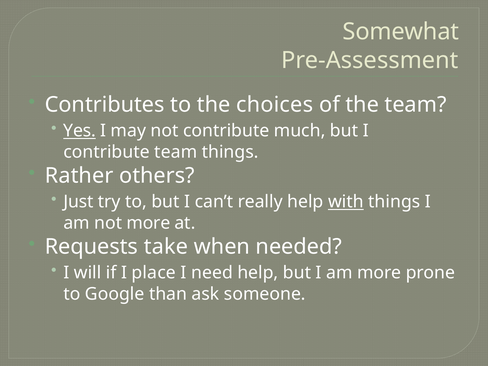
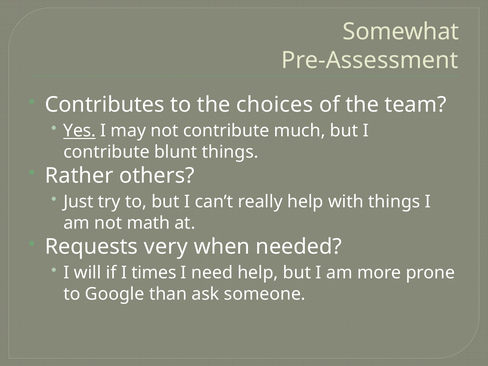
contribute team: team -> blunt (176, 152)
with underline: present -> none (346, 202)
not more: more -> math (148, 223)
take: take -> very (166, 247)
place: place -> times (154, 273)
